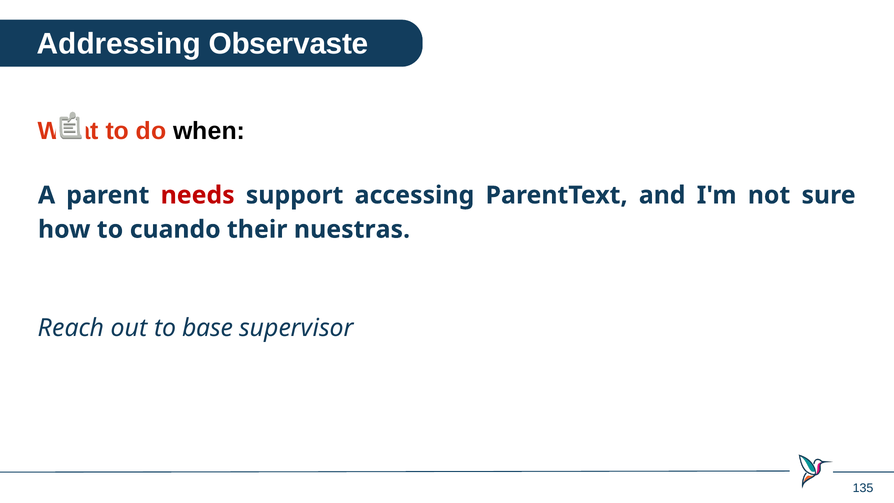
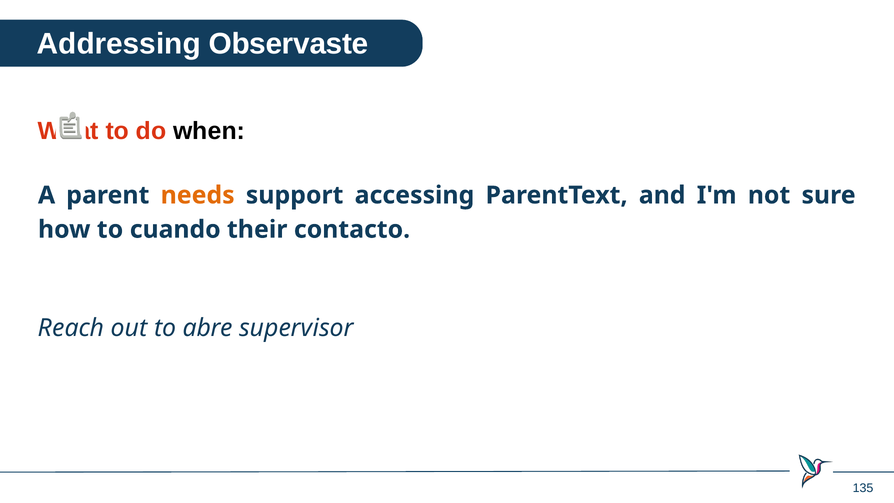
needs colour: red -> orange (198, 195)
nuestras: nuestras -> contacto (352, 229)
base: base -> abre (208, 328)
